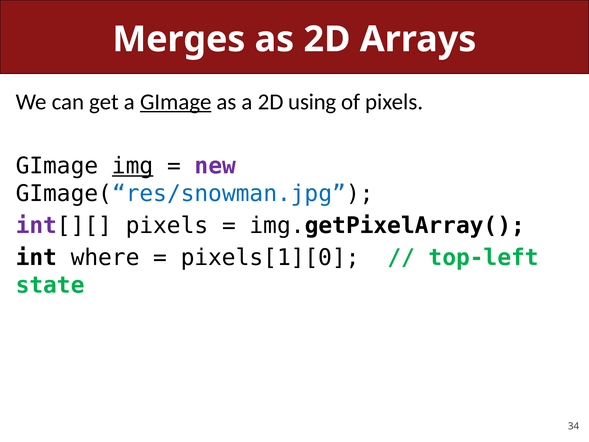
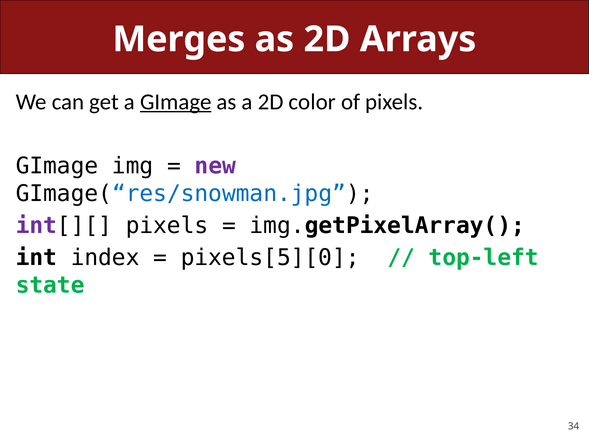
using: using -> color (312, 102)
img underline: present -> none (133, 166)
where: where -> index (105, 258)
pixels[1][0: pixels[1][0 -> pixels[5][0 (270, 258)
